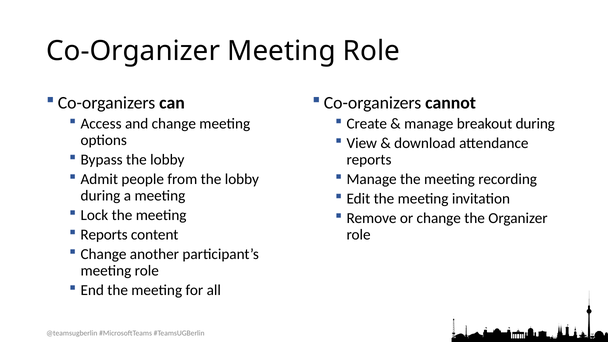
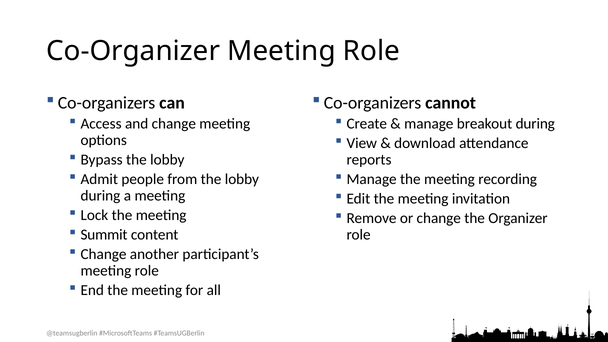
Reports: Reports -> Summit (104, 235)
